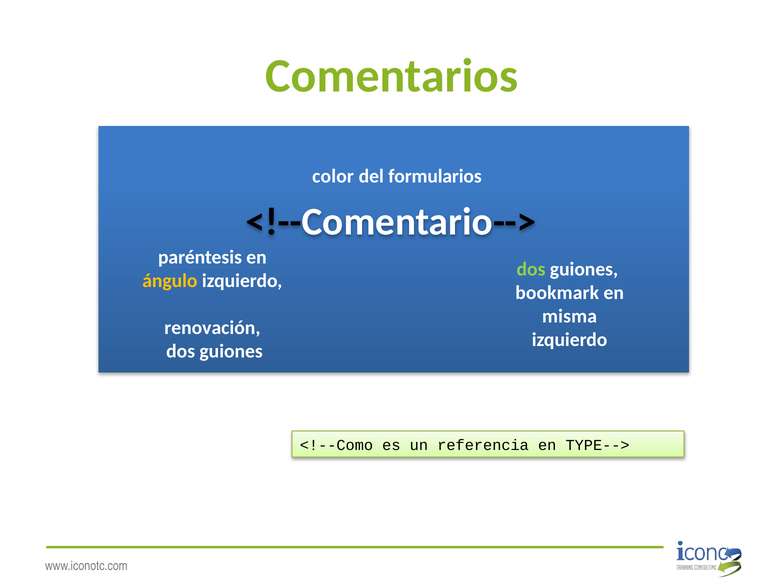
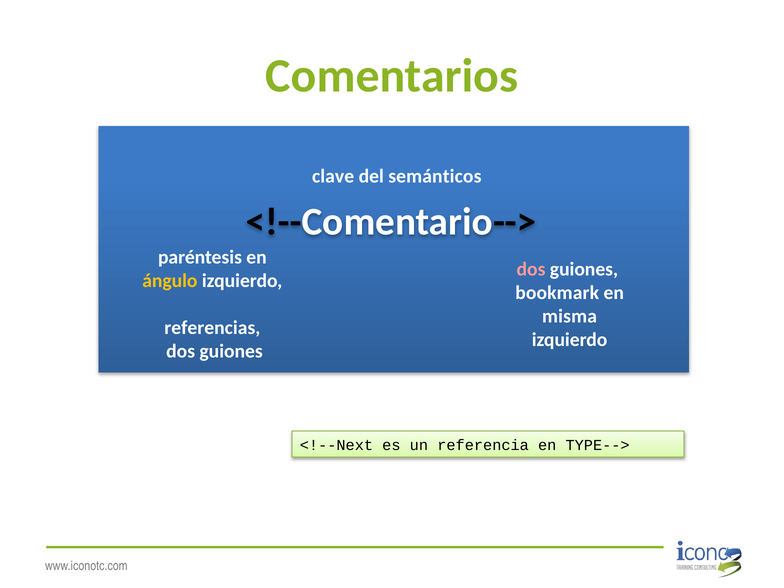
color: color -> clave (333, 176)
formularios: formularios -> semánticos (435, 176)
dos colour: light green -> pink (531, 269)
renovación: renovación -> referencias (212, 328)
<!--Como: <!--Como -> <!--Next (336, 445)
